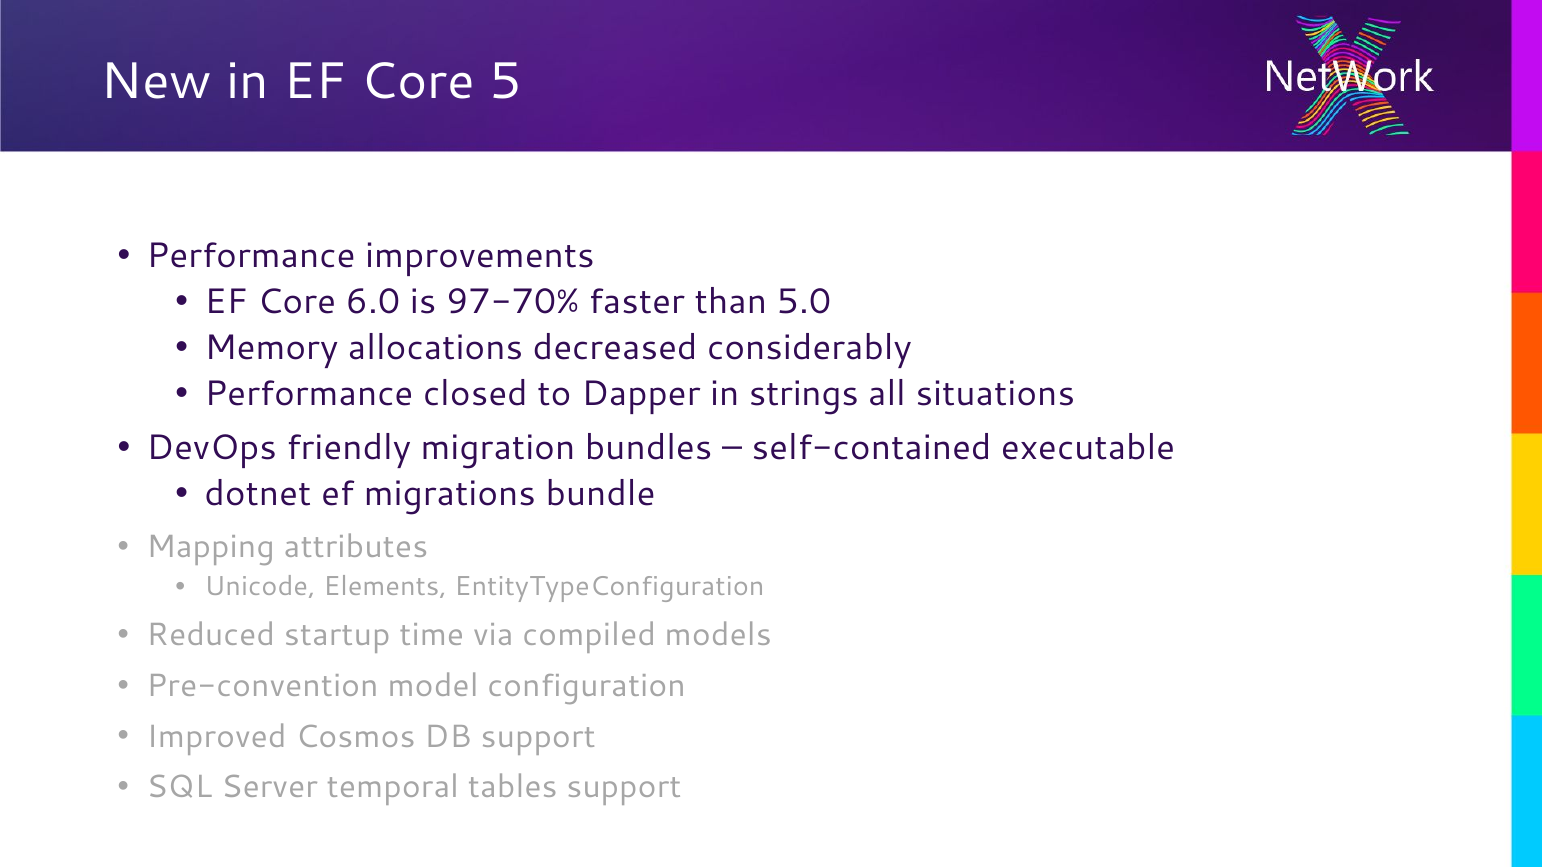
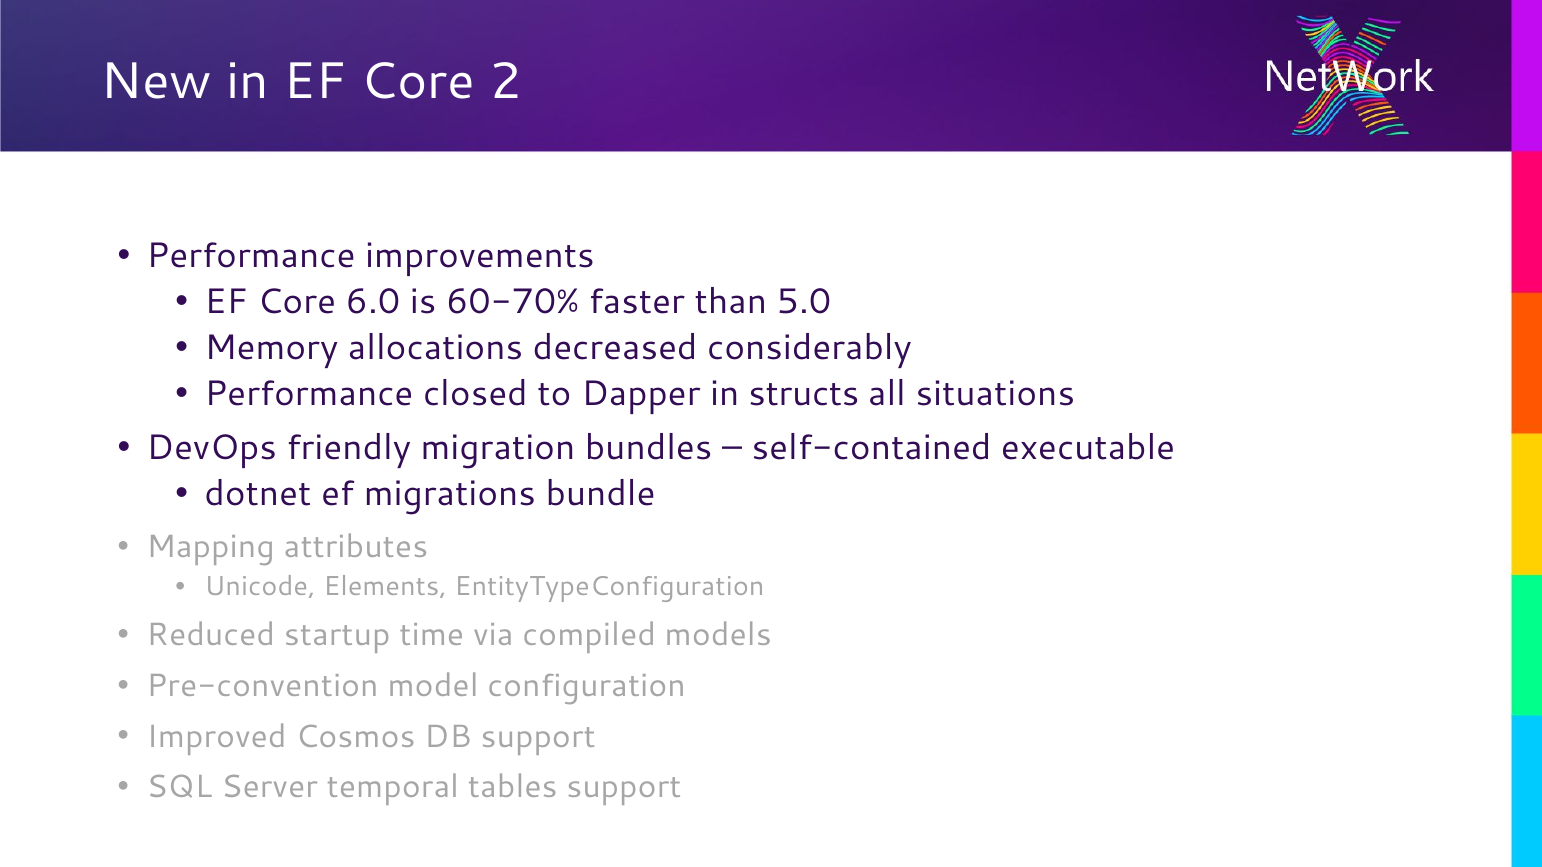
5: 5 -> 2 (506, 82)
97-70%: 97-70% -> 60-70% (513, 302)
strings: strings -> structs (804, 394)
